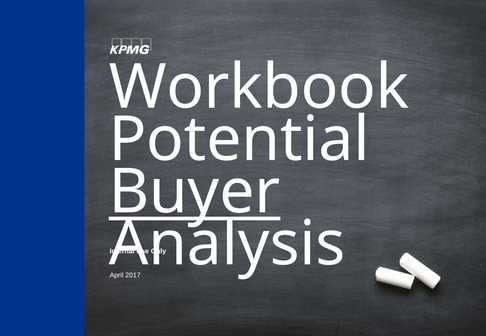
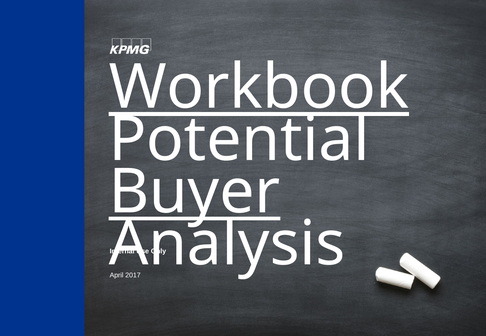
Workbook underline: none -> present (259, 87)
